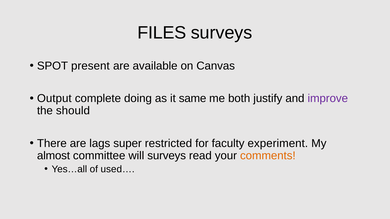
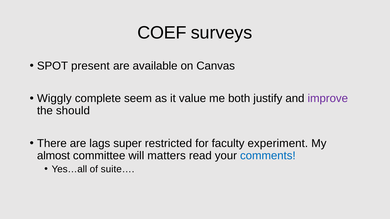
FILES: FILES -> COEF (162, 33)
Output: Output -> Wiggly (54, 99)
doing: doing -> seem (138, 99)
same: same -> value (193, 99)
will surveys: surveys -> matters (167, 156)
comments colour: orange -> blue (268, 156)
used…: used… -> suite… (118, 169)
